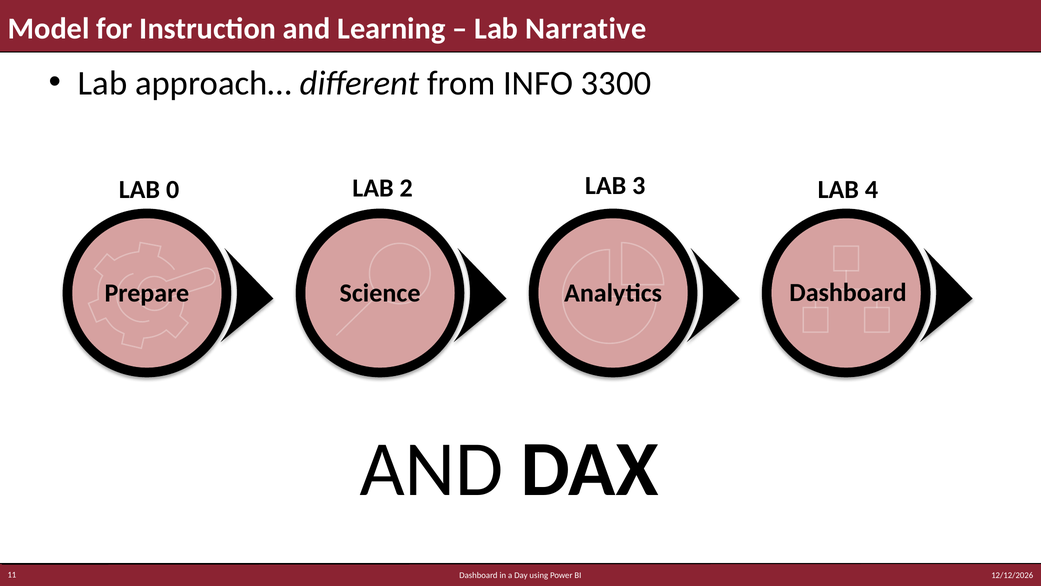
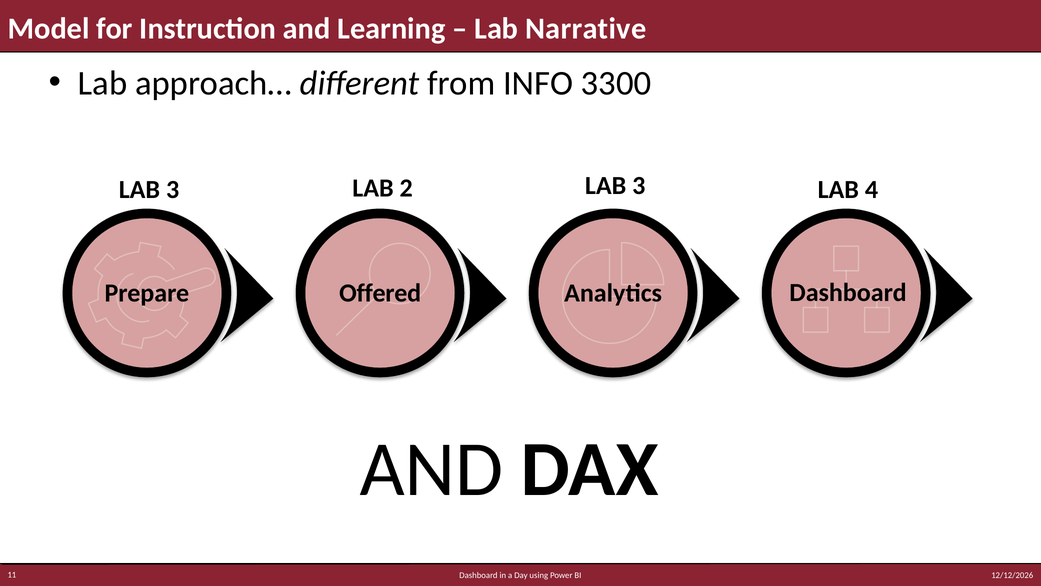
0: 0 -> 3 (173, 190)
Science: Science -> Offered (380, 293)
